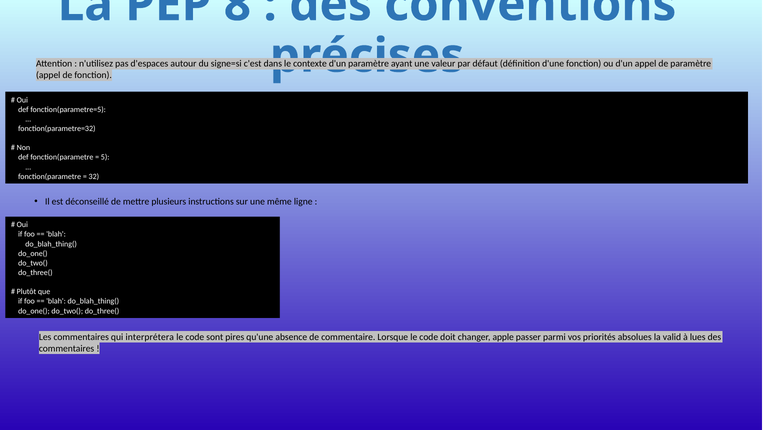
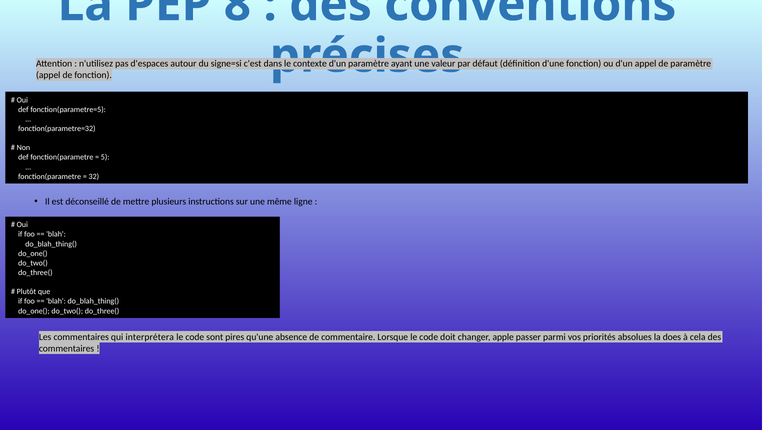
valid: valid -> does (672, 337)
lues: lues -> cela (698, 337)
